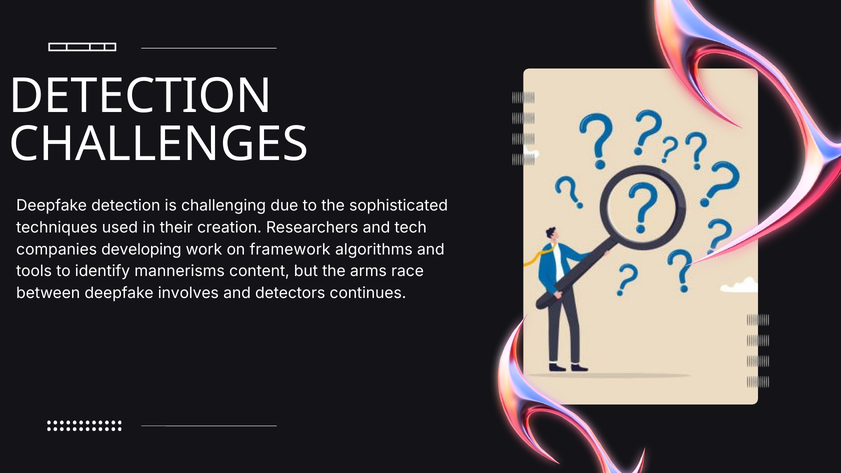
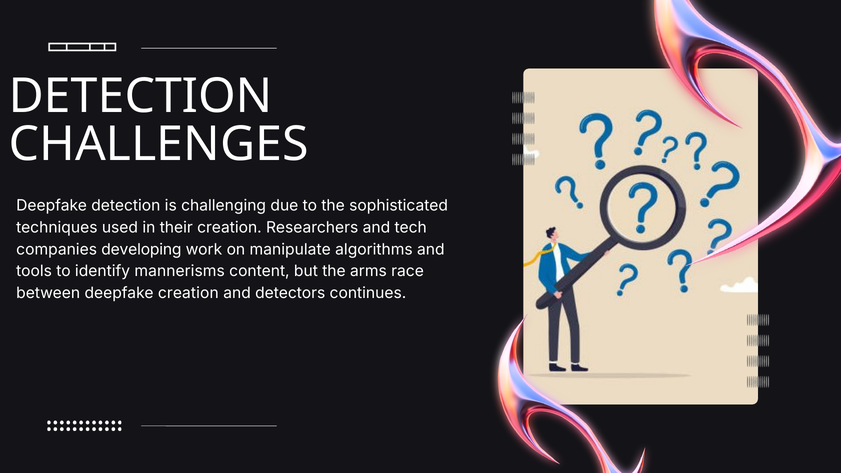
framework: framework -> manipulate (290, 249)
deepfake involves: involves -> creation (188, 293)
